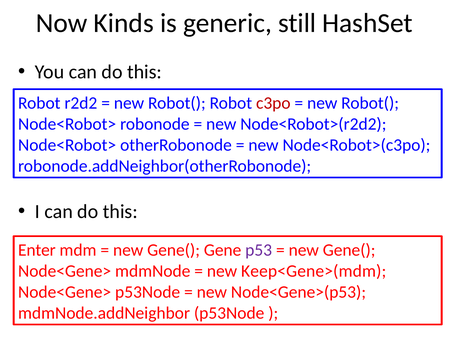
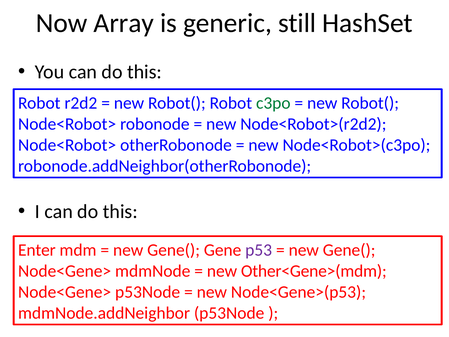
Kinds: Kinds -> Array (124, 23)
c3po colour: red -> green (273, 103)
Keep<Gene>(mdm: Keep<Gene>(mdm -> Other<Gene>(mdm (314, 271)
